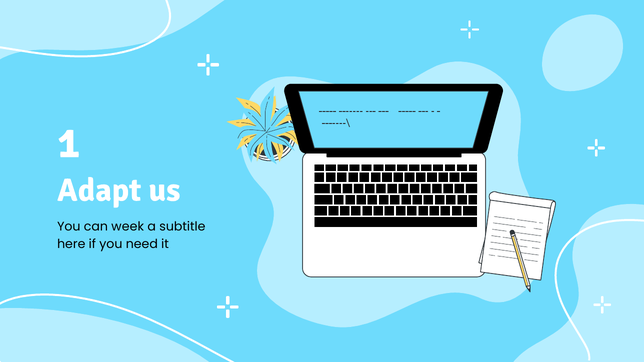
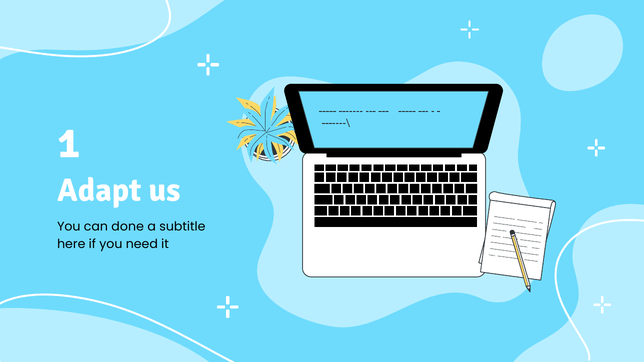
week: week -> done (128, 227)
